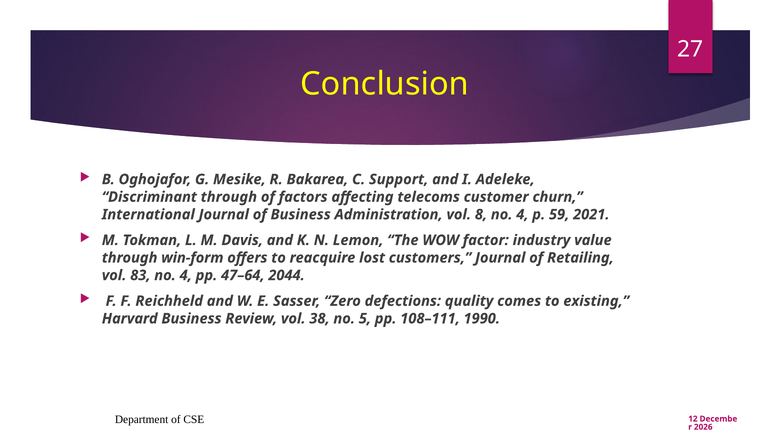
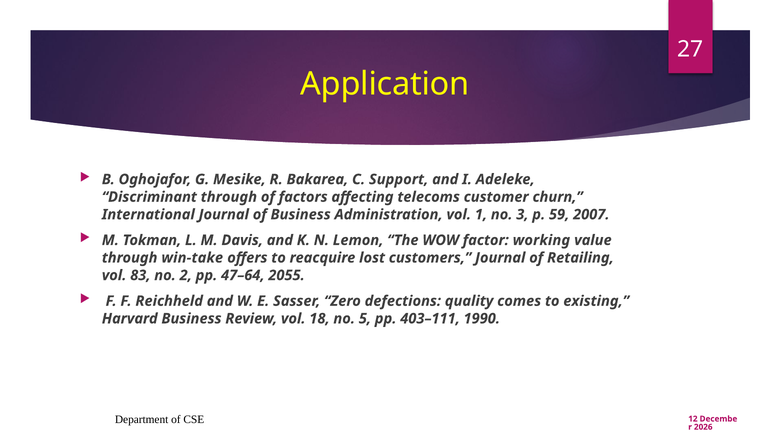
Conclusion: Conclusion -> Application (385, 84)
8: 8 -> 1 (481, 215)
4: 4 -> 3 (522, 215)
2021: 2021 -> 2007 (591, 215)
industry: industry -> working (541, 240)
win-form: win-form -> win-take (192, 258)
83 no 4: 4 -> 2 (186, 276)
2044: 2044 -> 2055 (287, 276)
38: 38 -> 18 (319, 319)
108–111: 108–111 -> 403–111 (430, 319)
